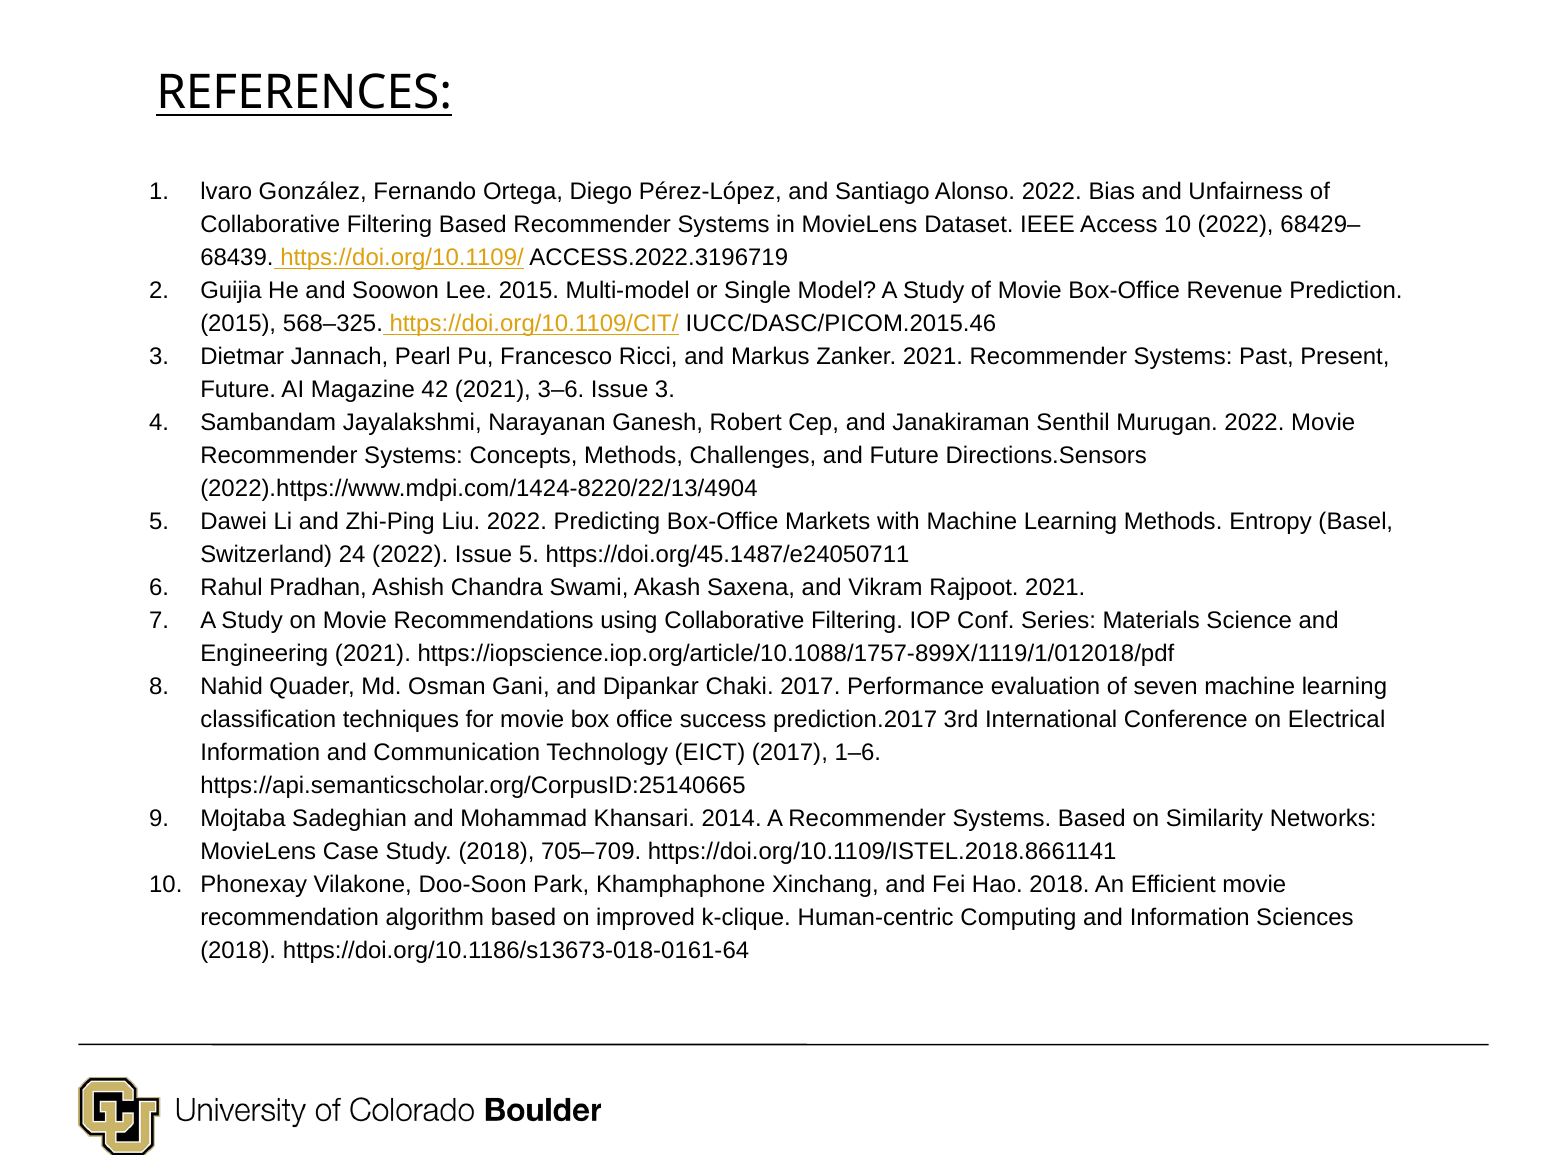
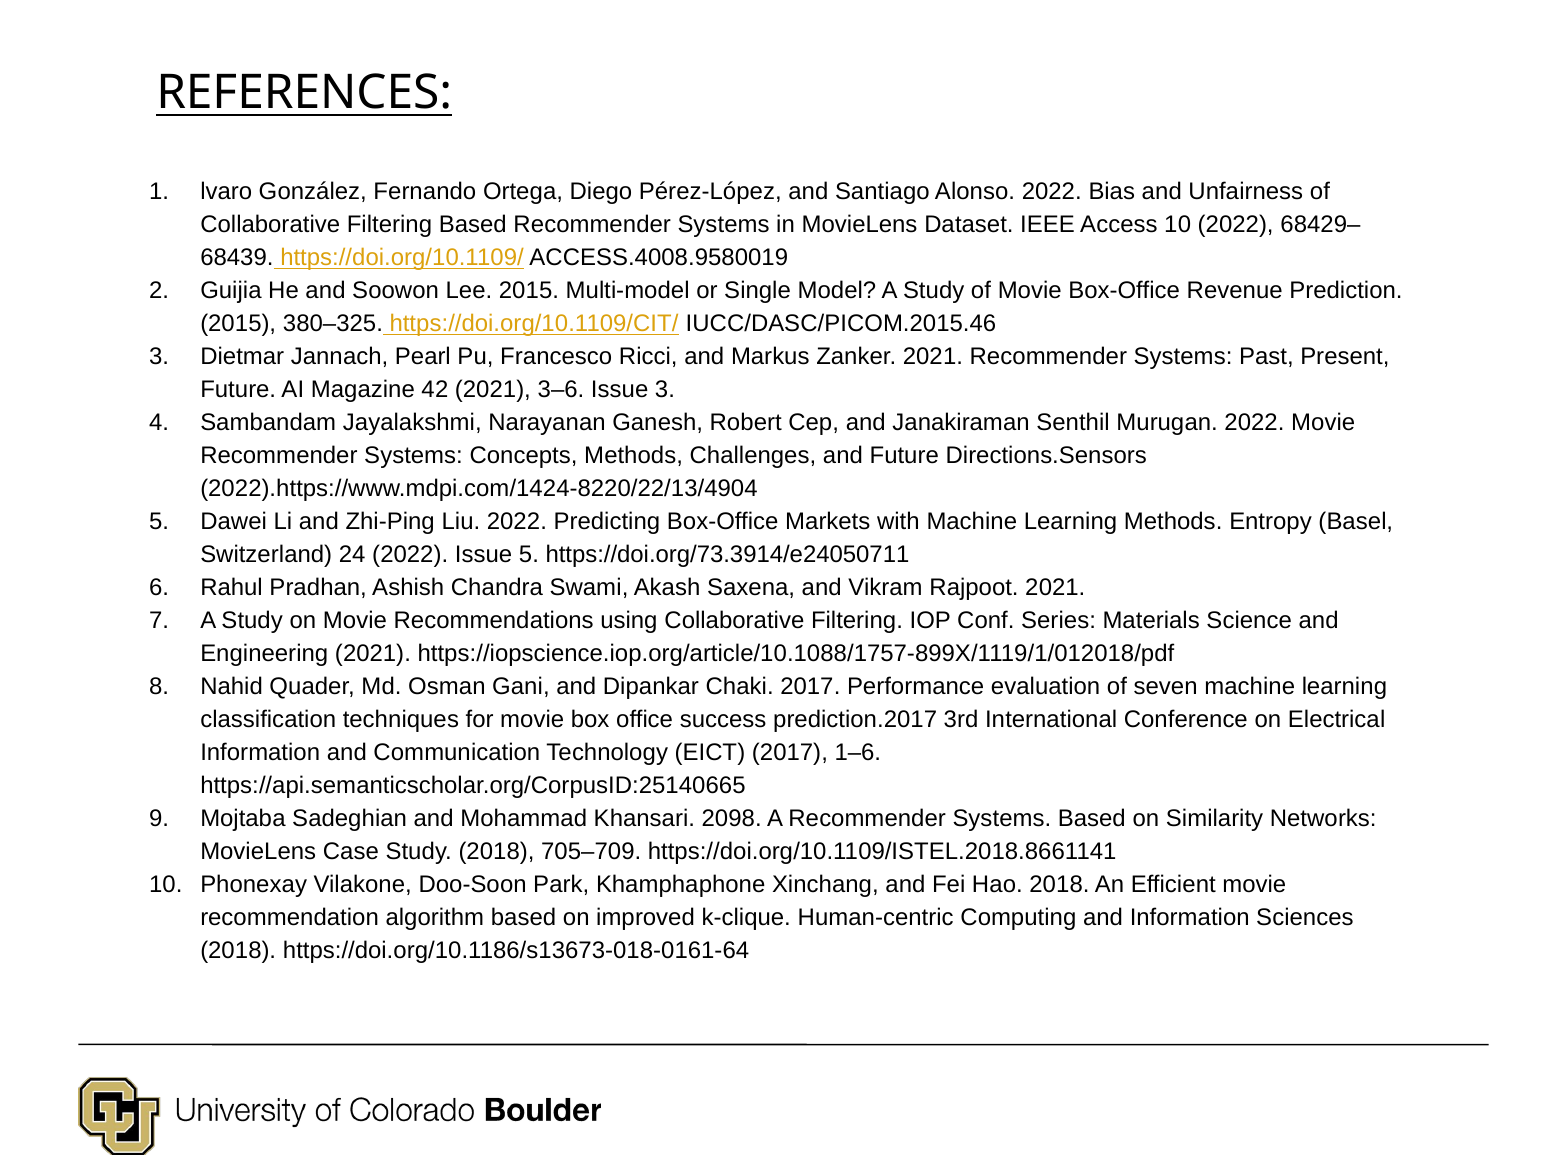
ACCESS.2022.3196719: ACCESS.2022.3196719 -> ACCESS.4008.9580019 (659, 258)
568–325: 568–325 -> 380–325 (333, 324)
https://doi.org/45.1487/e24050711: https://doi.org/45.1487/e24050711 -> https://doi.org/73.3914/e24050711 (727, 555)
2014: 2014 -> 2098 (732, 819)
